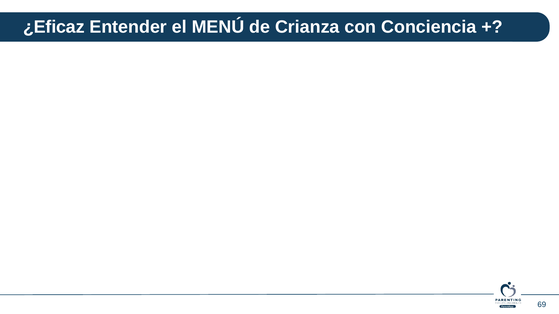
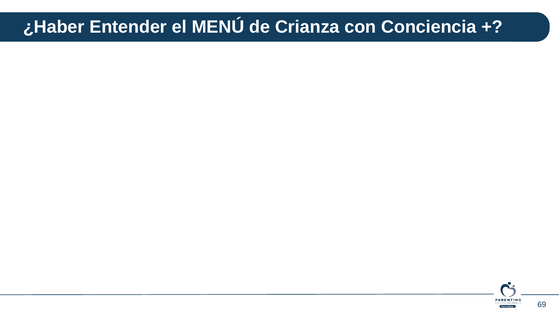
¿Eficaz: ¿Eficaz -> ¿Haber (54, 27)
